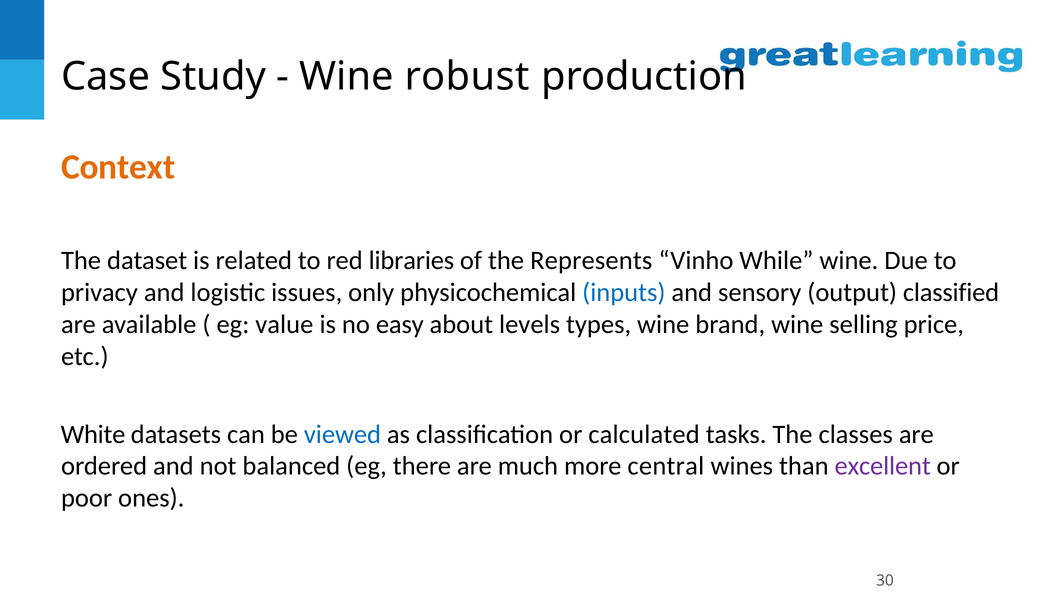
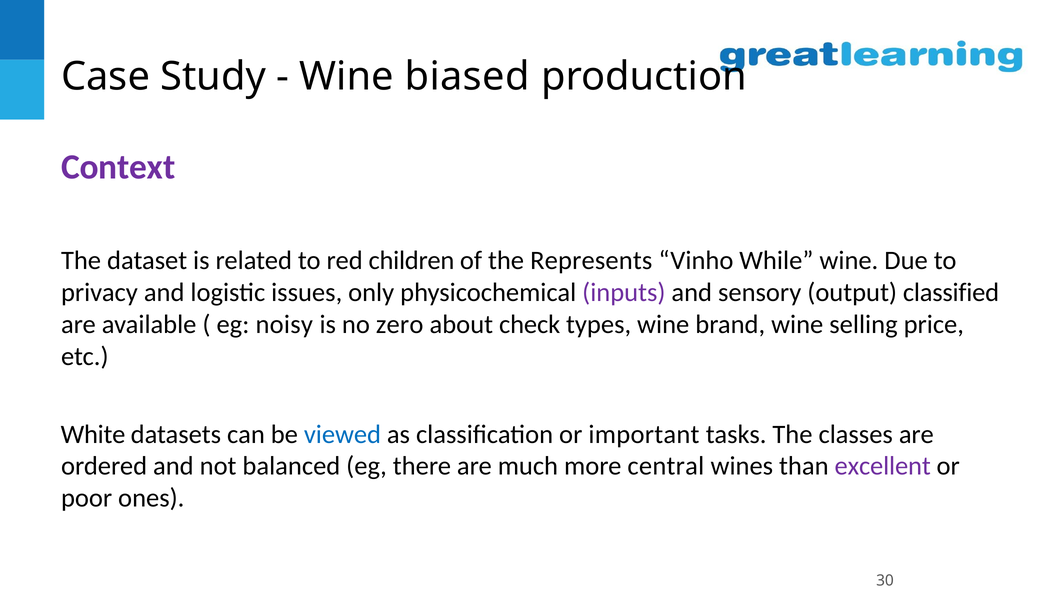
robust: robust -> biased (467, 76)
Context colour: orange -> purple (118, 167)
libraries: libraries -> children (411, 260)
inputs colour: blue -> purple (624, 292)
value: value -> noisy (284, 324)
easy: easy -> zero (400, 324)
levels: levels -> check (530, 324)
calculated: calculated -> important (644, 434)
